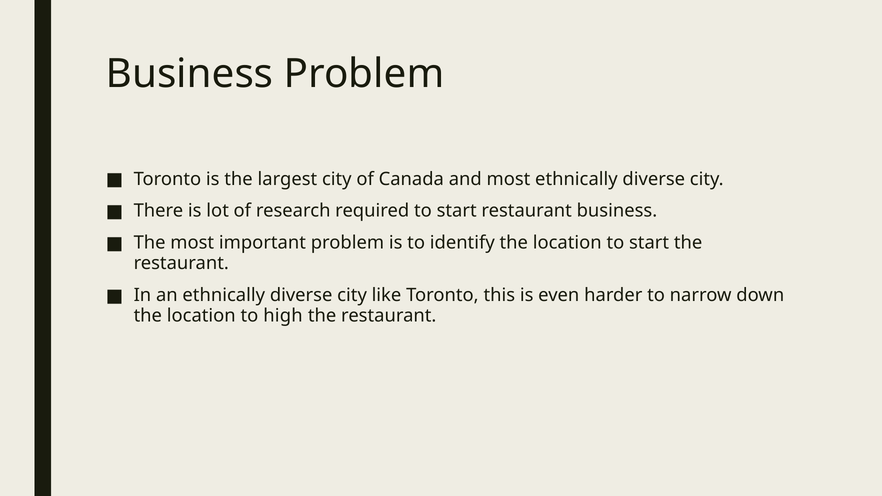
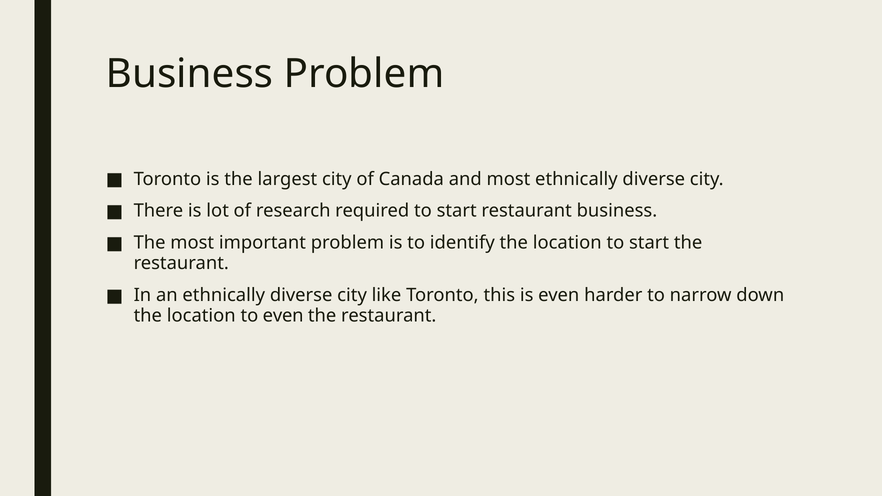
to high: high -> even (283, 316)
